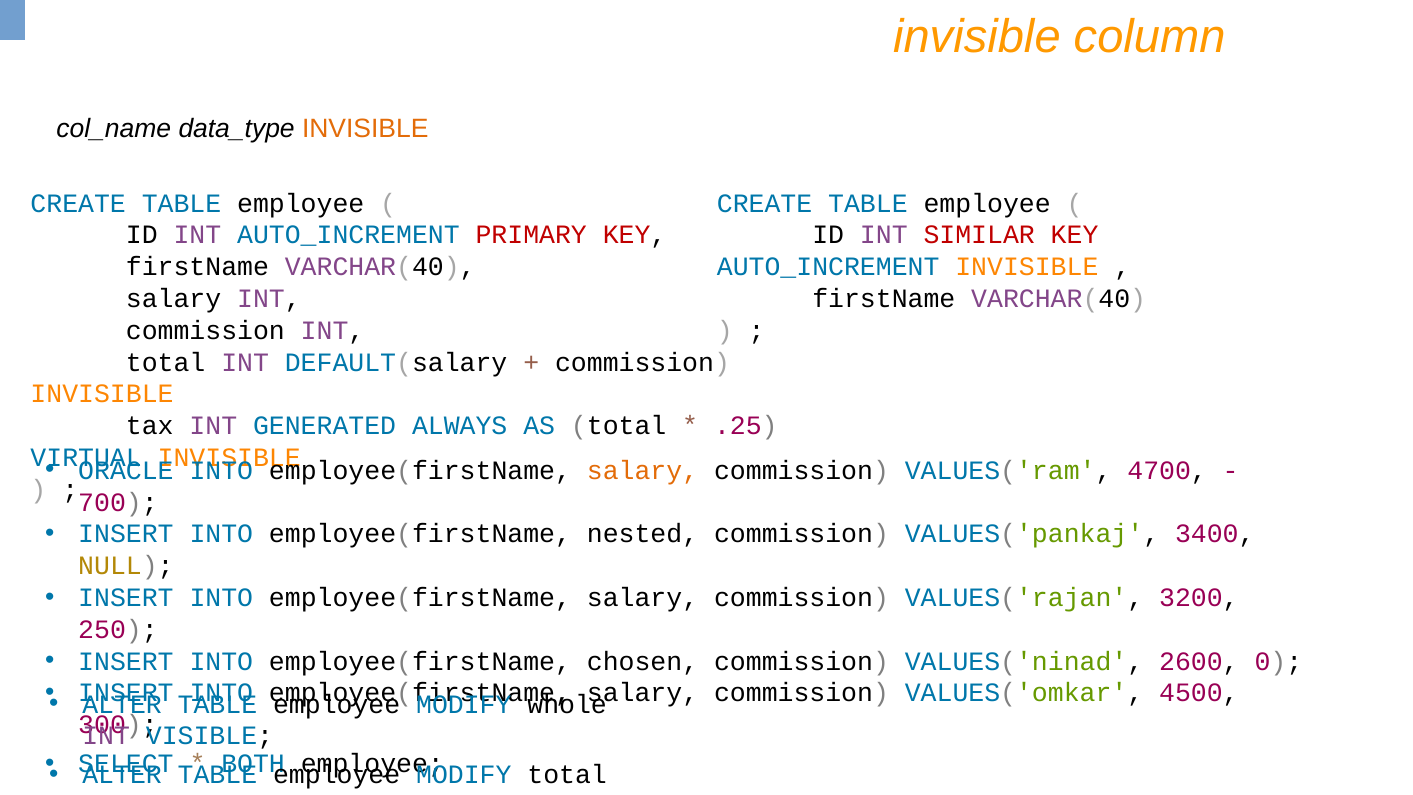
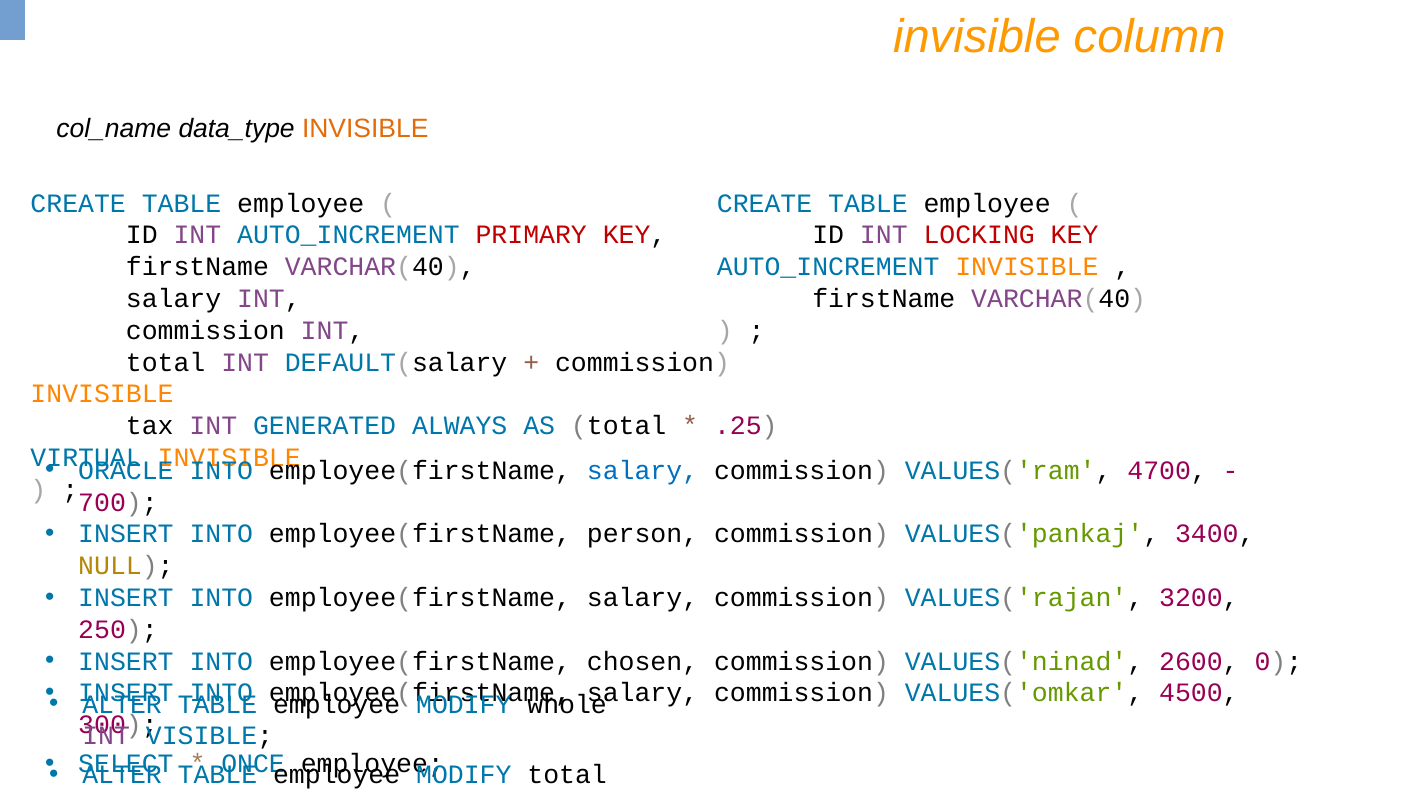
SIMILAR: SIMILAR -> LOCKING (979, 235)
salary colour: orange -> blue (643, 470)
nested: nested -> person (643, 534)
BOTH: BOTH -> ONCE (253, 764)
